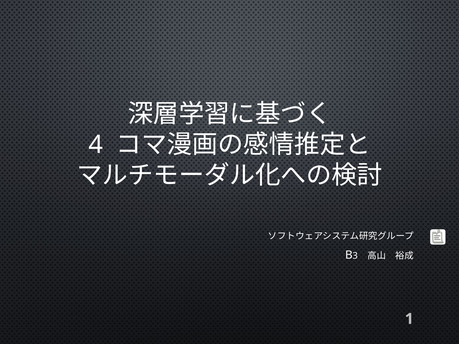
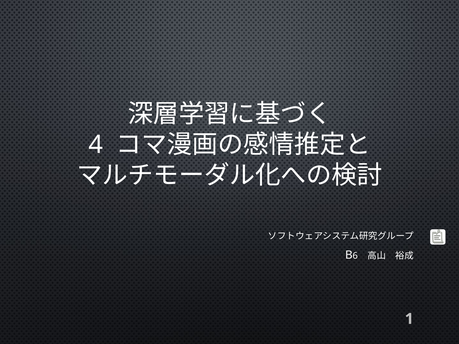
3: 3 -> 6 (355, 256)
